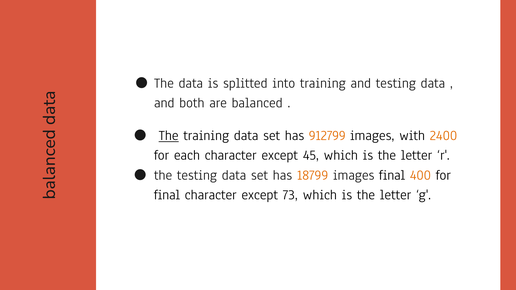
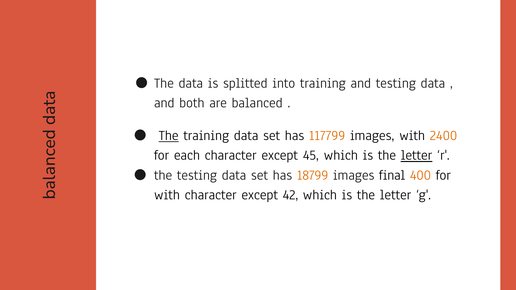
912799: 912799 -> 117799 (327, 136)
letter underline: none -> present (417, 155)
final: final -> with (167, 195)
73: 73 -> 42 (290, 195)
